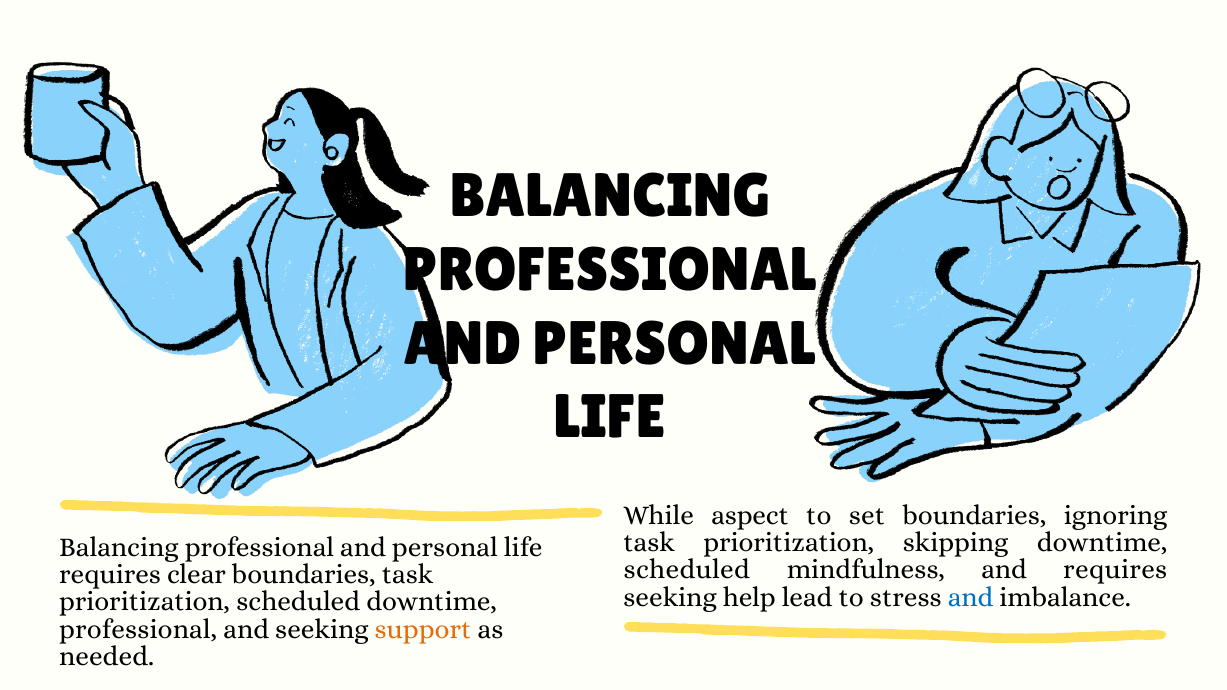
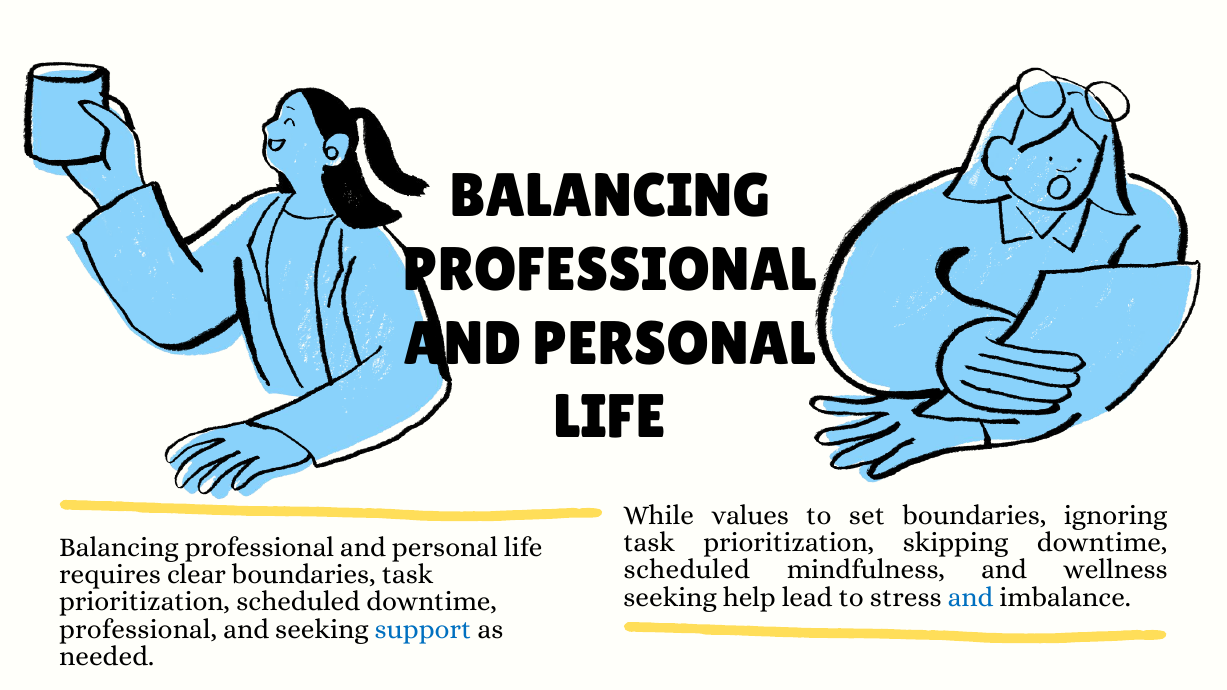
aspect: aspect -> values (750, 515)
and requires: requires -> wellness (1115, 570)
support colour: orange -> blue (423, 629)
